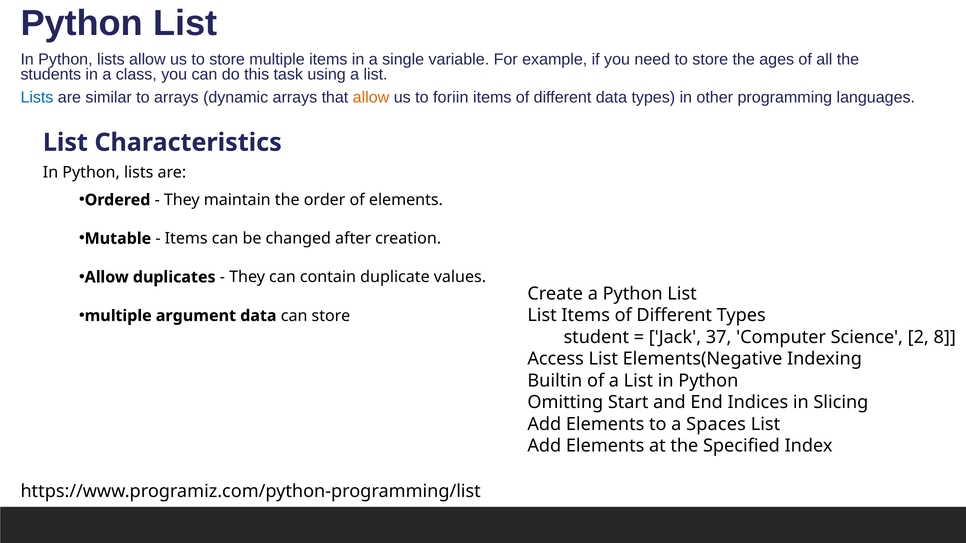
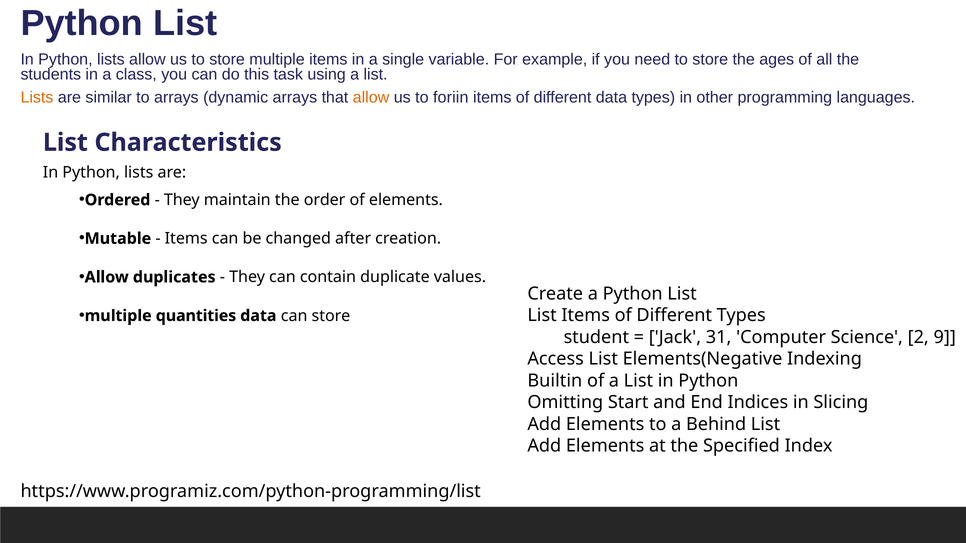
Lists colour: blue -> orange (37, 98)
argument: argument -> quantities (196, 316)
37: 37 -> 31 (719, 337)
8: 8 -> 9 (945, 337)
Spaces: Spaces -> Behind (716, 424)
